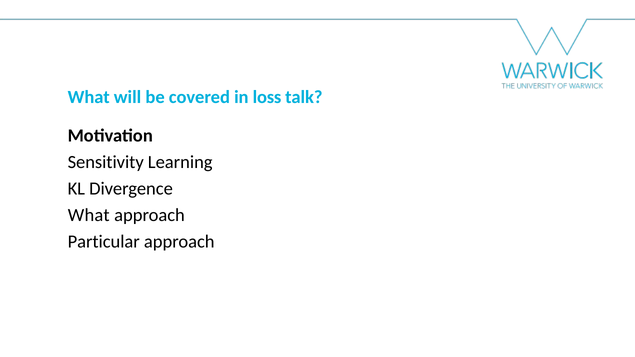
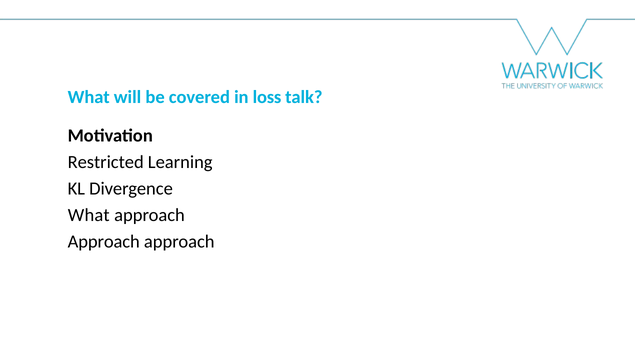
Sensitivity: Sensitivity -> Restricted (106, 162)
Particular: Particular -> Approach (104, 242)
